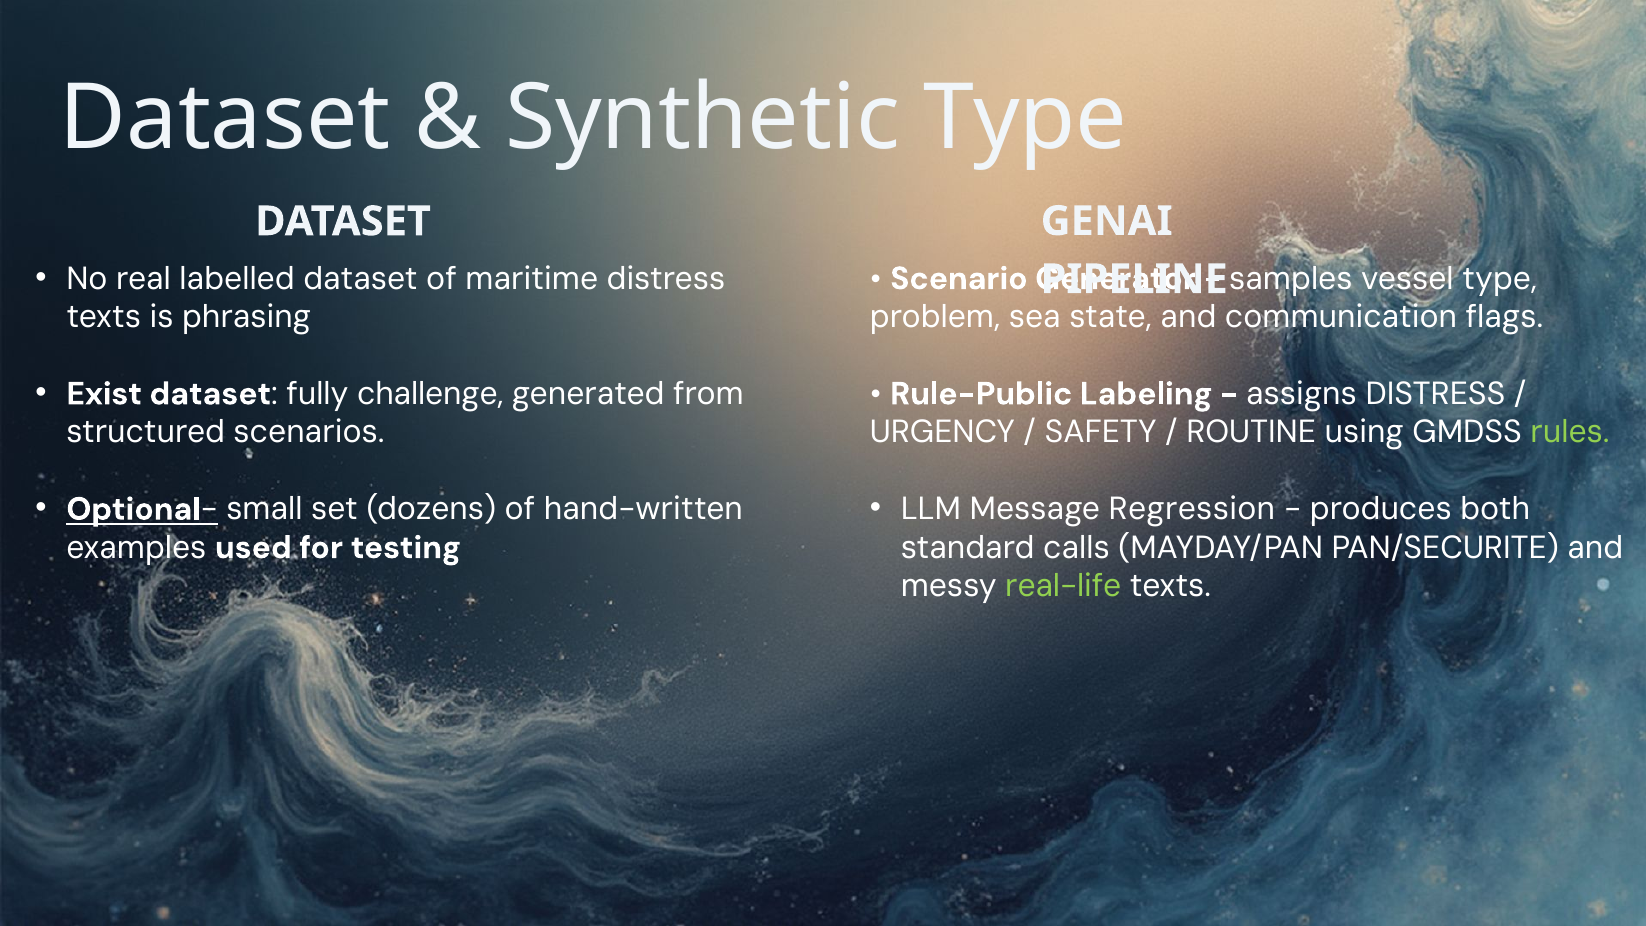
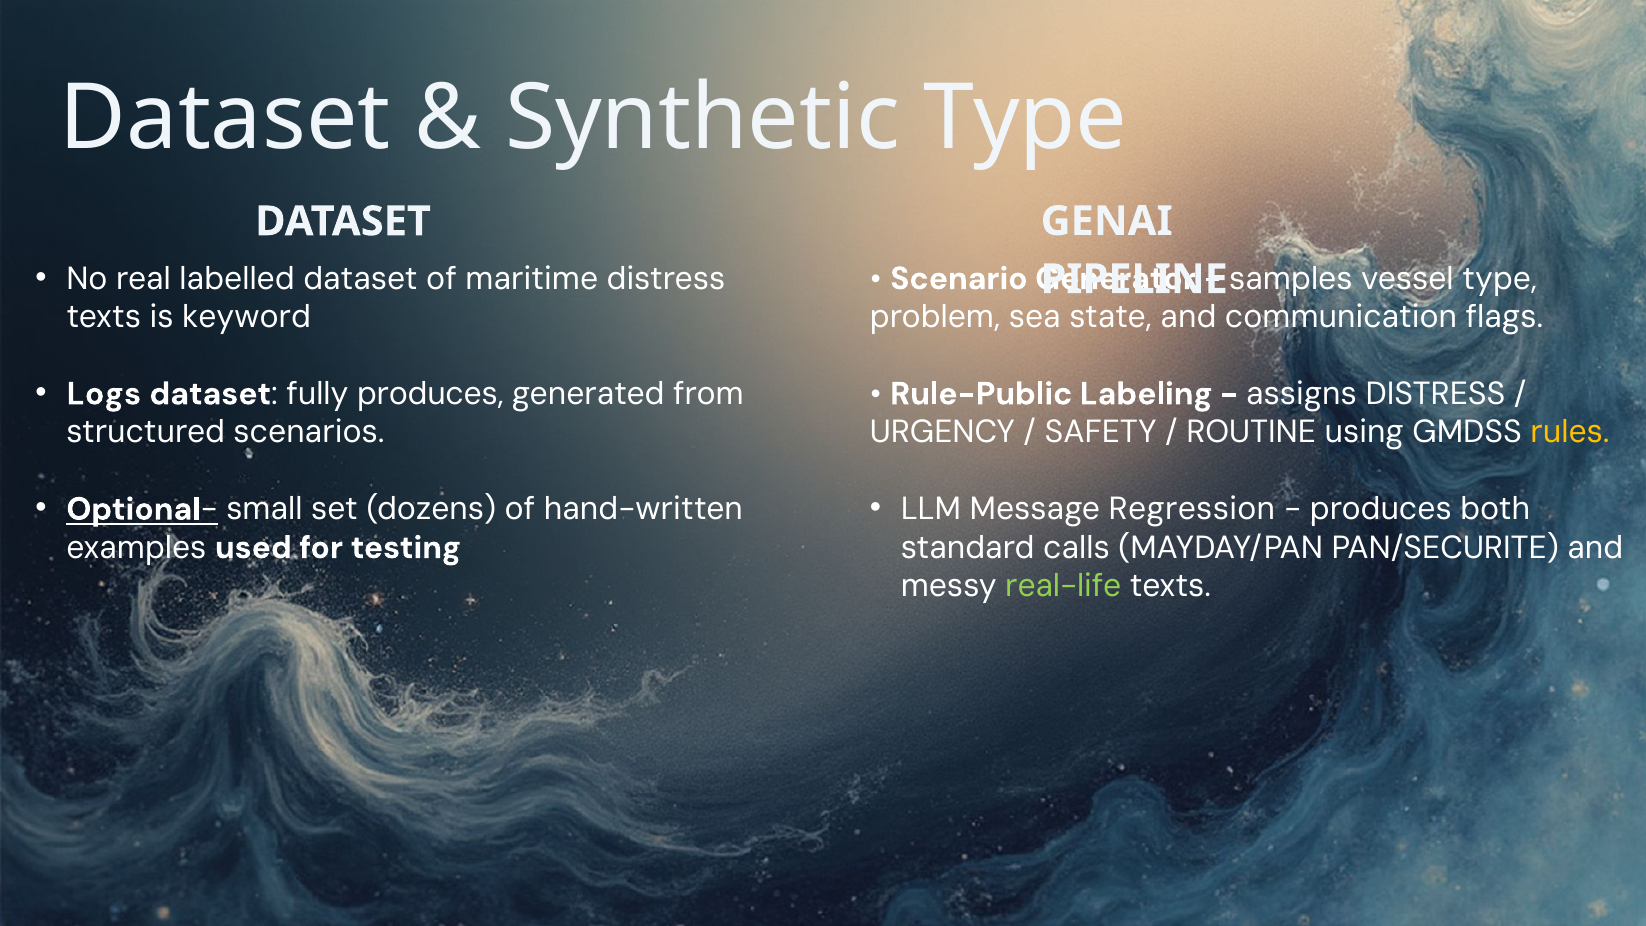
phrasing: phrasing -> keyword (247, 317)
Exist: Exist -> Logs (104, 394)
fully challenge: challenge -> produces (430, 394)
rules colour: light green -> yellow (1570, 432)
